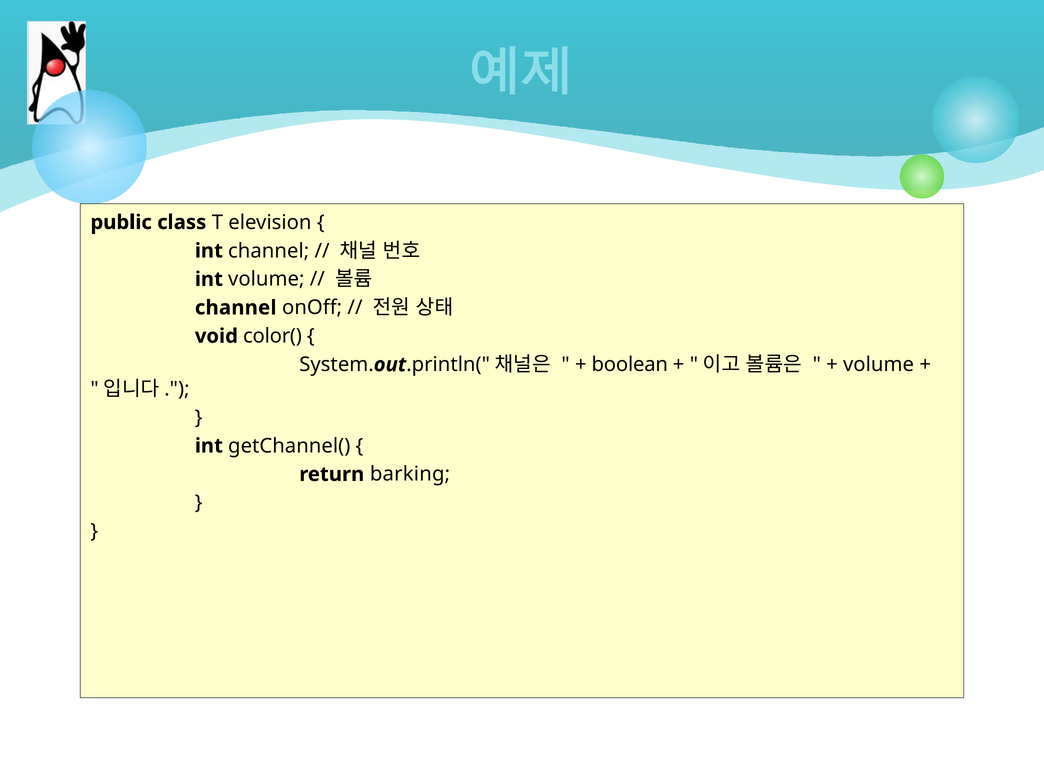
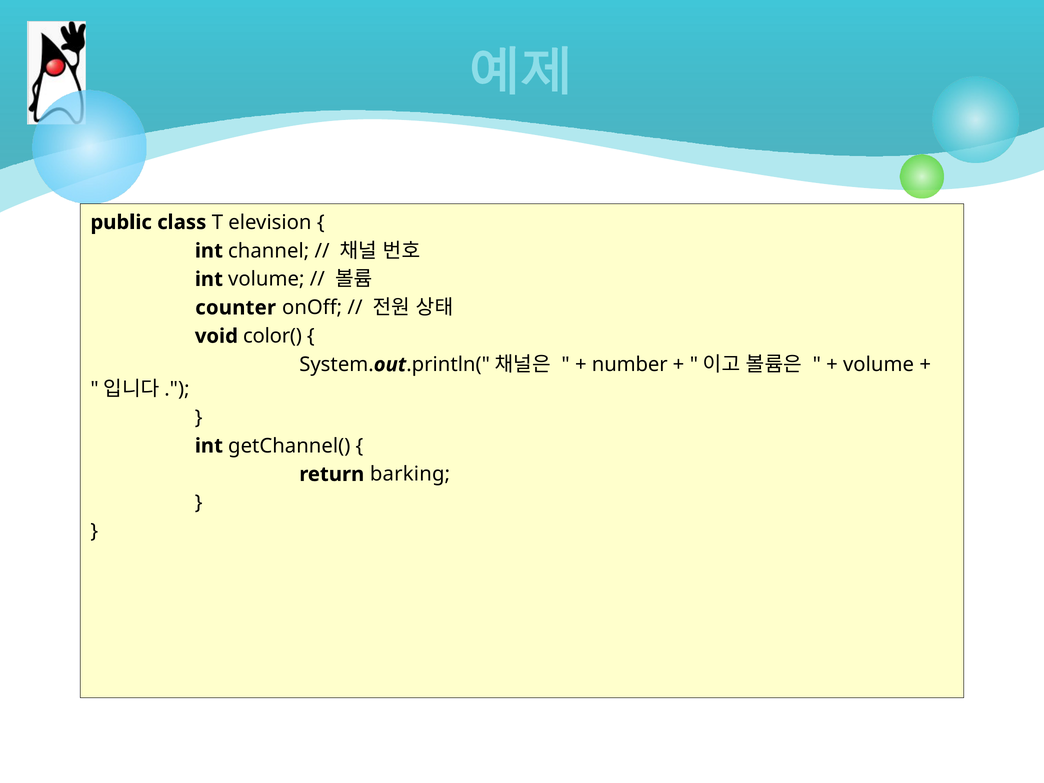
channel: channel -> counter (236, 308)
boolean: boolean -> number (630, 365)
